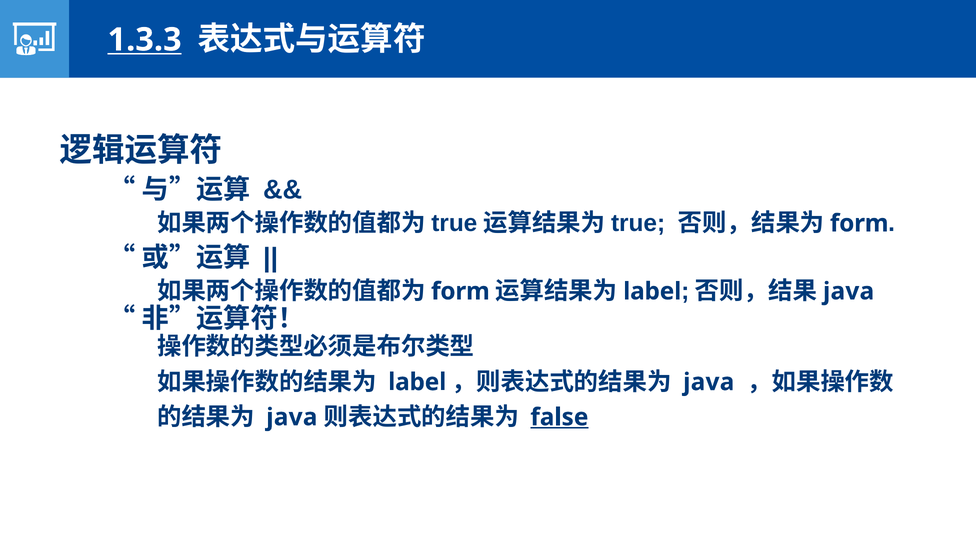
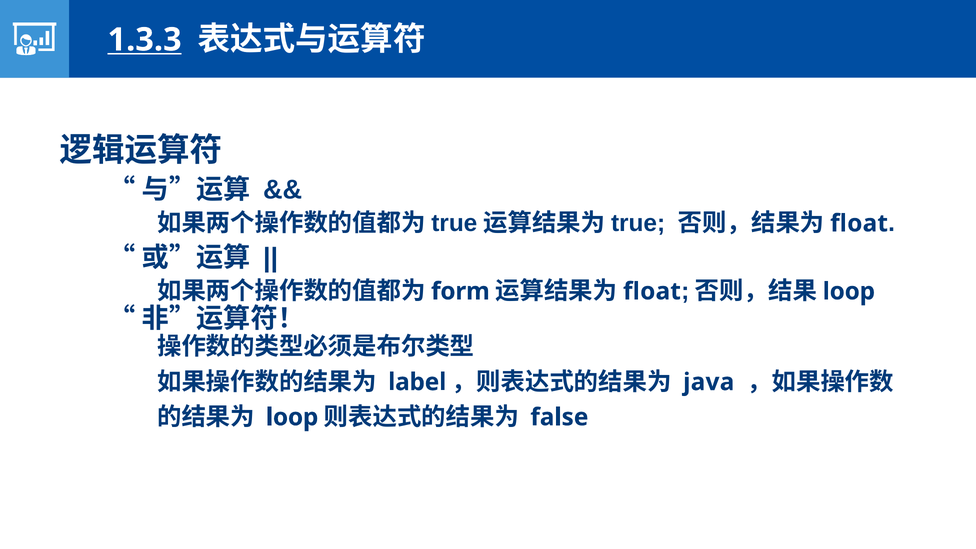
form: form -> float (859, 223)
label: label -> float (652, 291)
java: java -> loop (849, 291)
java: java -> loop (292, 417)
false underline: present -> none (559, 417)
